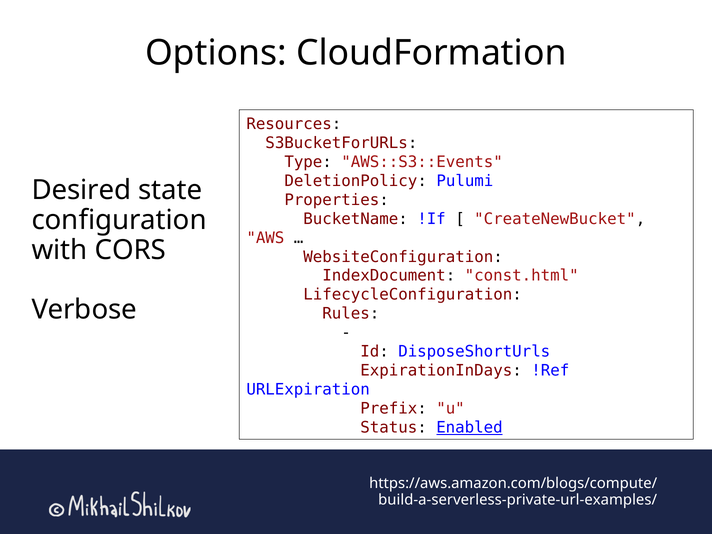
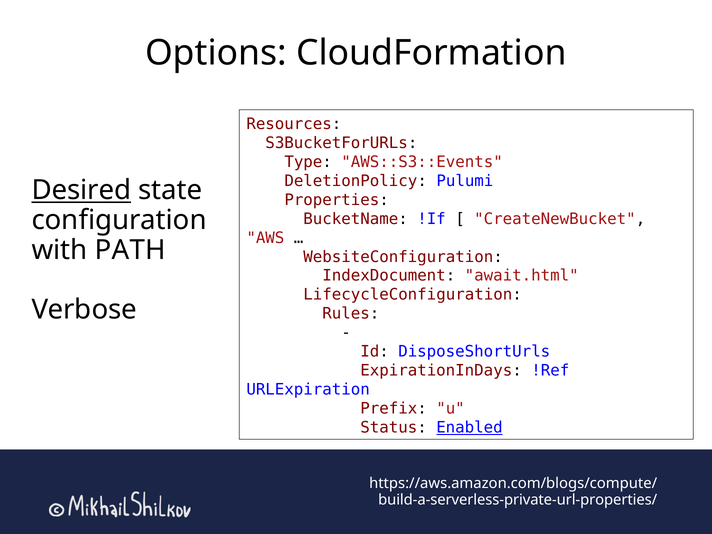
Desired underline: none -> present (81, 190)
CORS: CORS -> PATH (130, 250)
const.html: const.html -> await.html (522, 276)
build-a-serverless-private-url-examples/: build-a-serverless-private-url-examples/ -> build-a-serverless-private-url-properties/ (518, 500)
